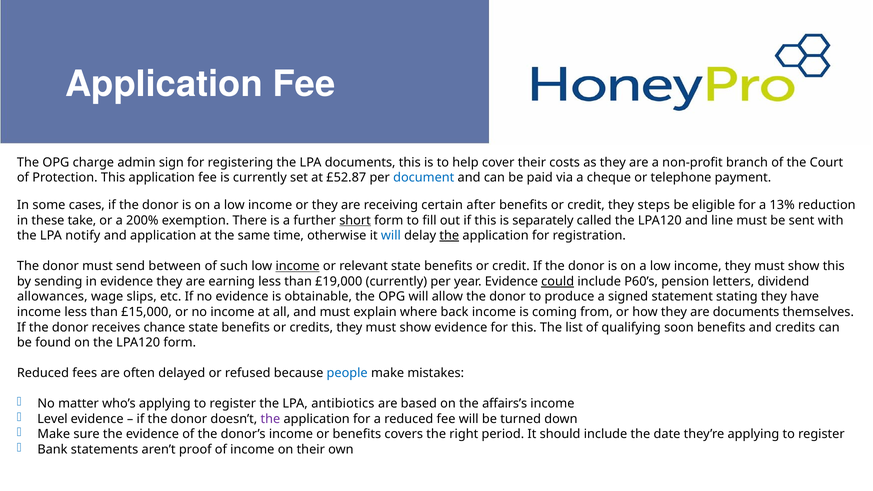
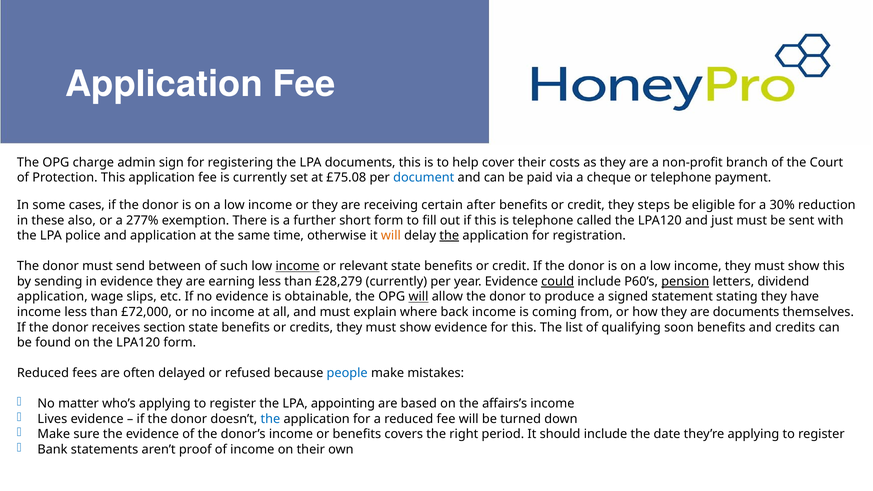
£52.87: £52.87 -> £75.08 (346, 178)
13%: 13% -> 30% (782, 205)
take: take -> also (82, 220)
200%: 200% -> 277% (142, 220)
short underline: present -> none (355, 220)
is separately: separately -> telephone (543, 220)
line: line -> just (722, 220)
notify: notify -> police (83, 236)
will colour: blue -> orange (391, 236)
£19,000: £19,000 -> £28,279 (339, 281)
pension underline: none -> present (685, 281)
allowances: allowances -> application (52, 297)
will underline: none -> present (418, 297)
£15,000: £15,000 -> £72,000 (147, 312)
chance: chance -> section (164, 327)
antibiotics: antibiotics -> appointing (343, 404)
Level: Level -> Lives (52, 419)
the colour: purple -> blue (270, 419)
